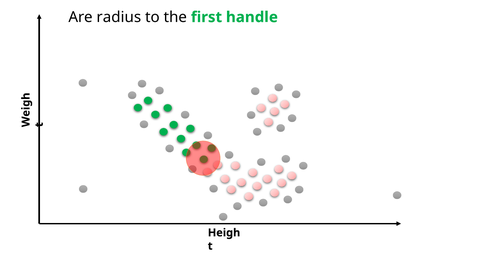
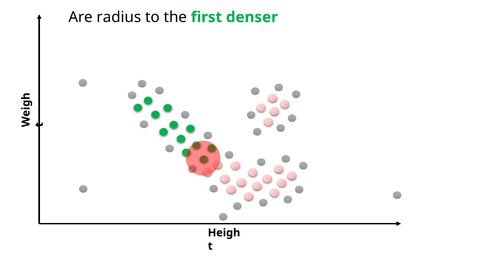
handle: handle -> denser (252, 17)
